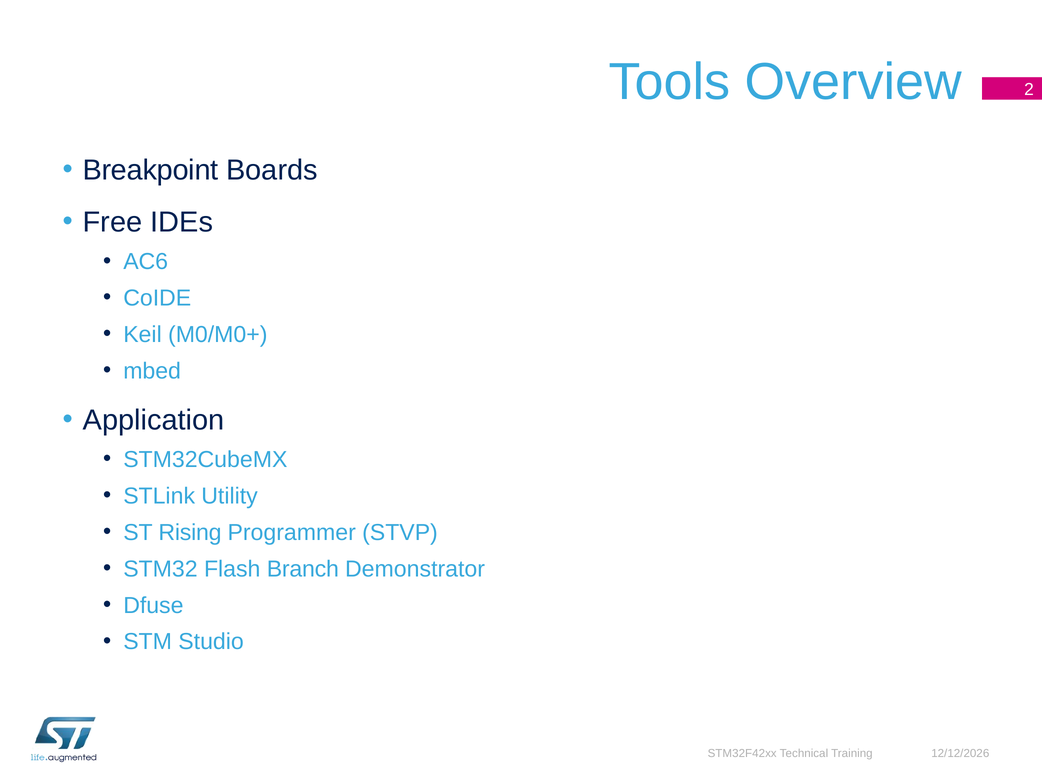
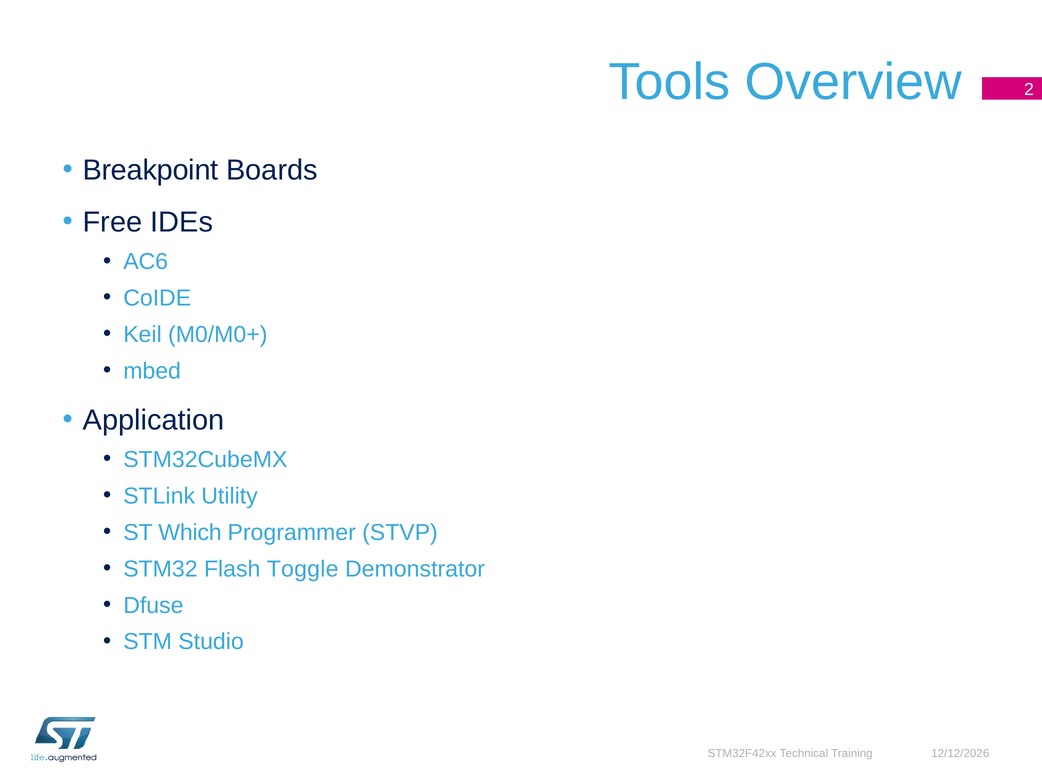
Rising: Rising -> Which (190, 533)
Branch: Branch -> Toggle (303, 569)
